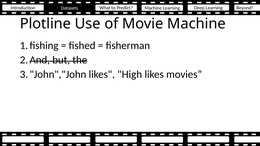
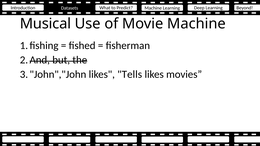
Plotline: Plotline -> Musical (45, 24)
High: High -> Tells (130, 74)
